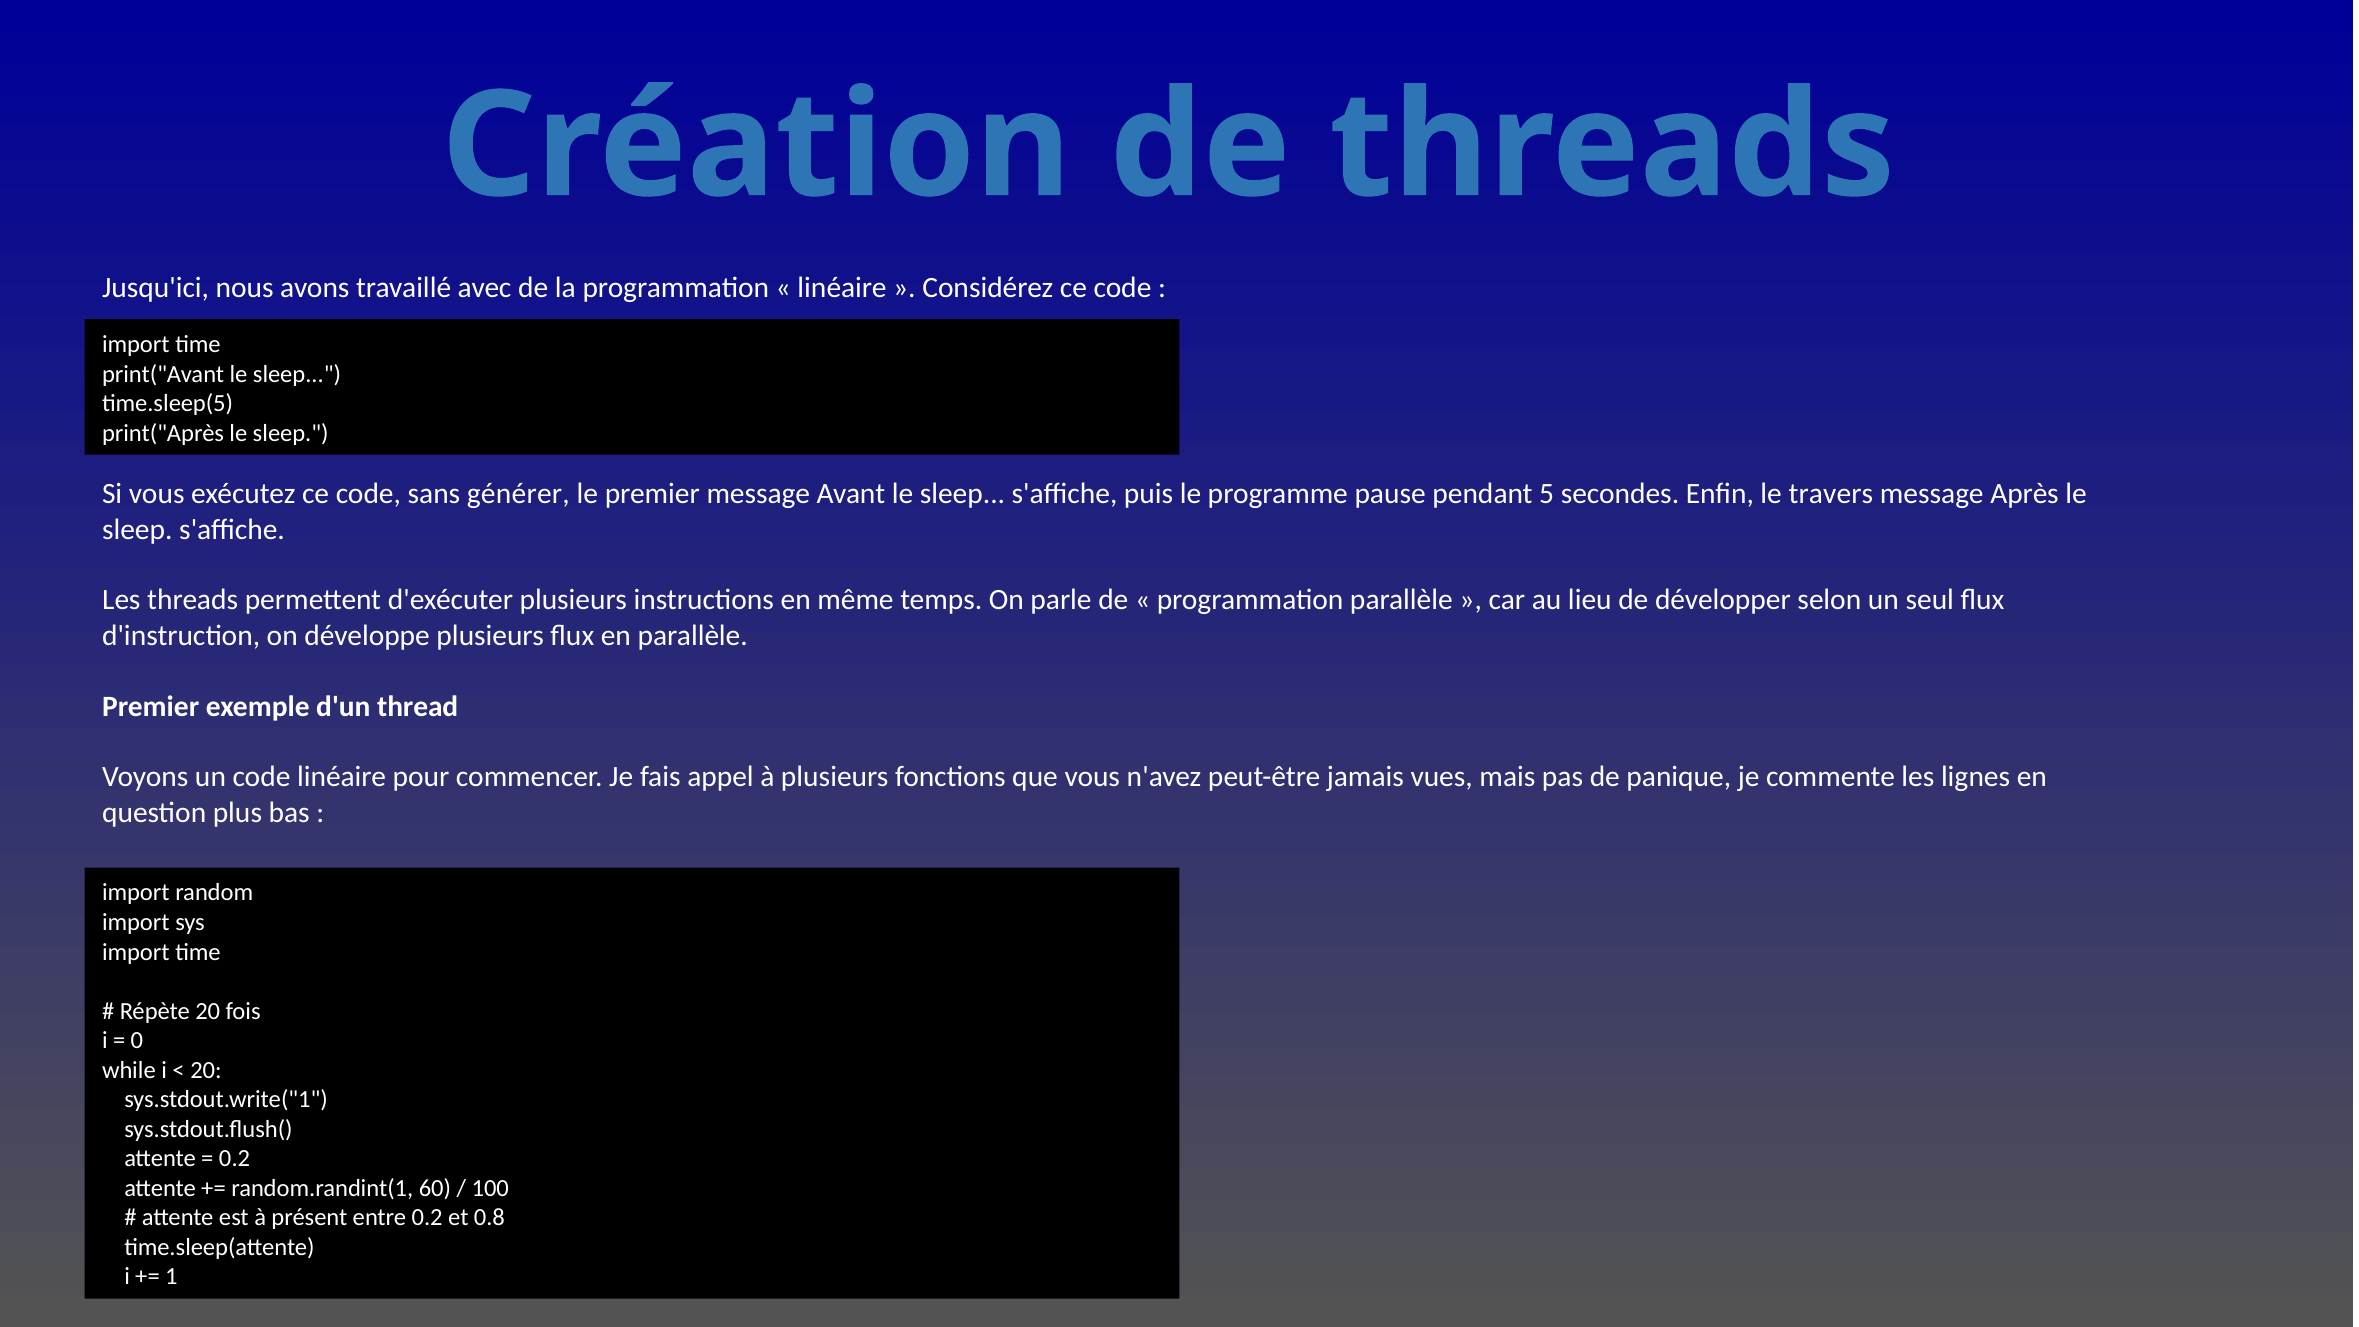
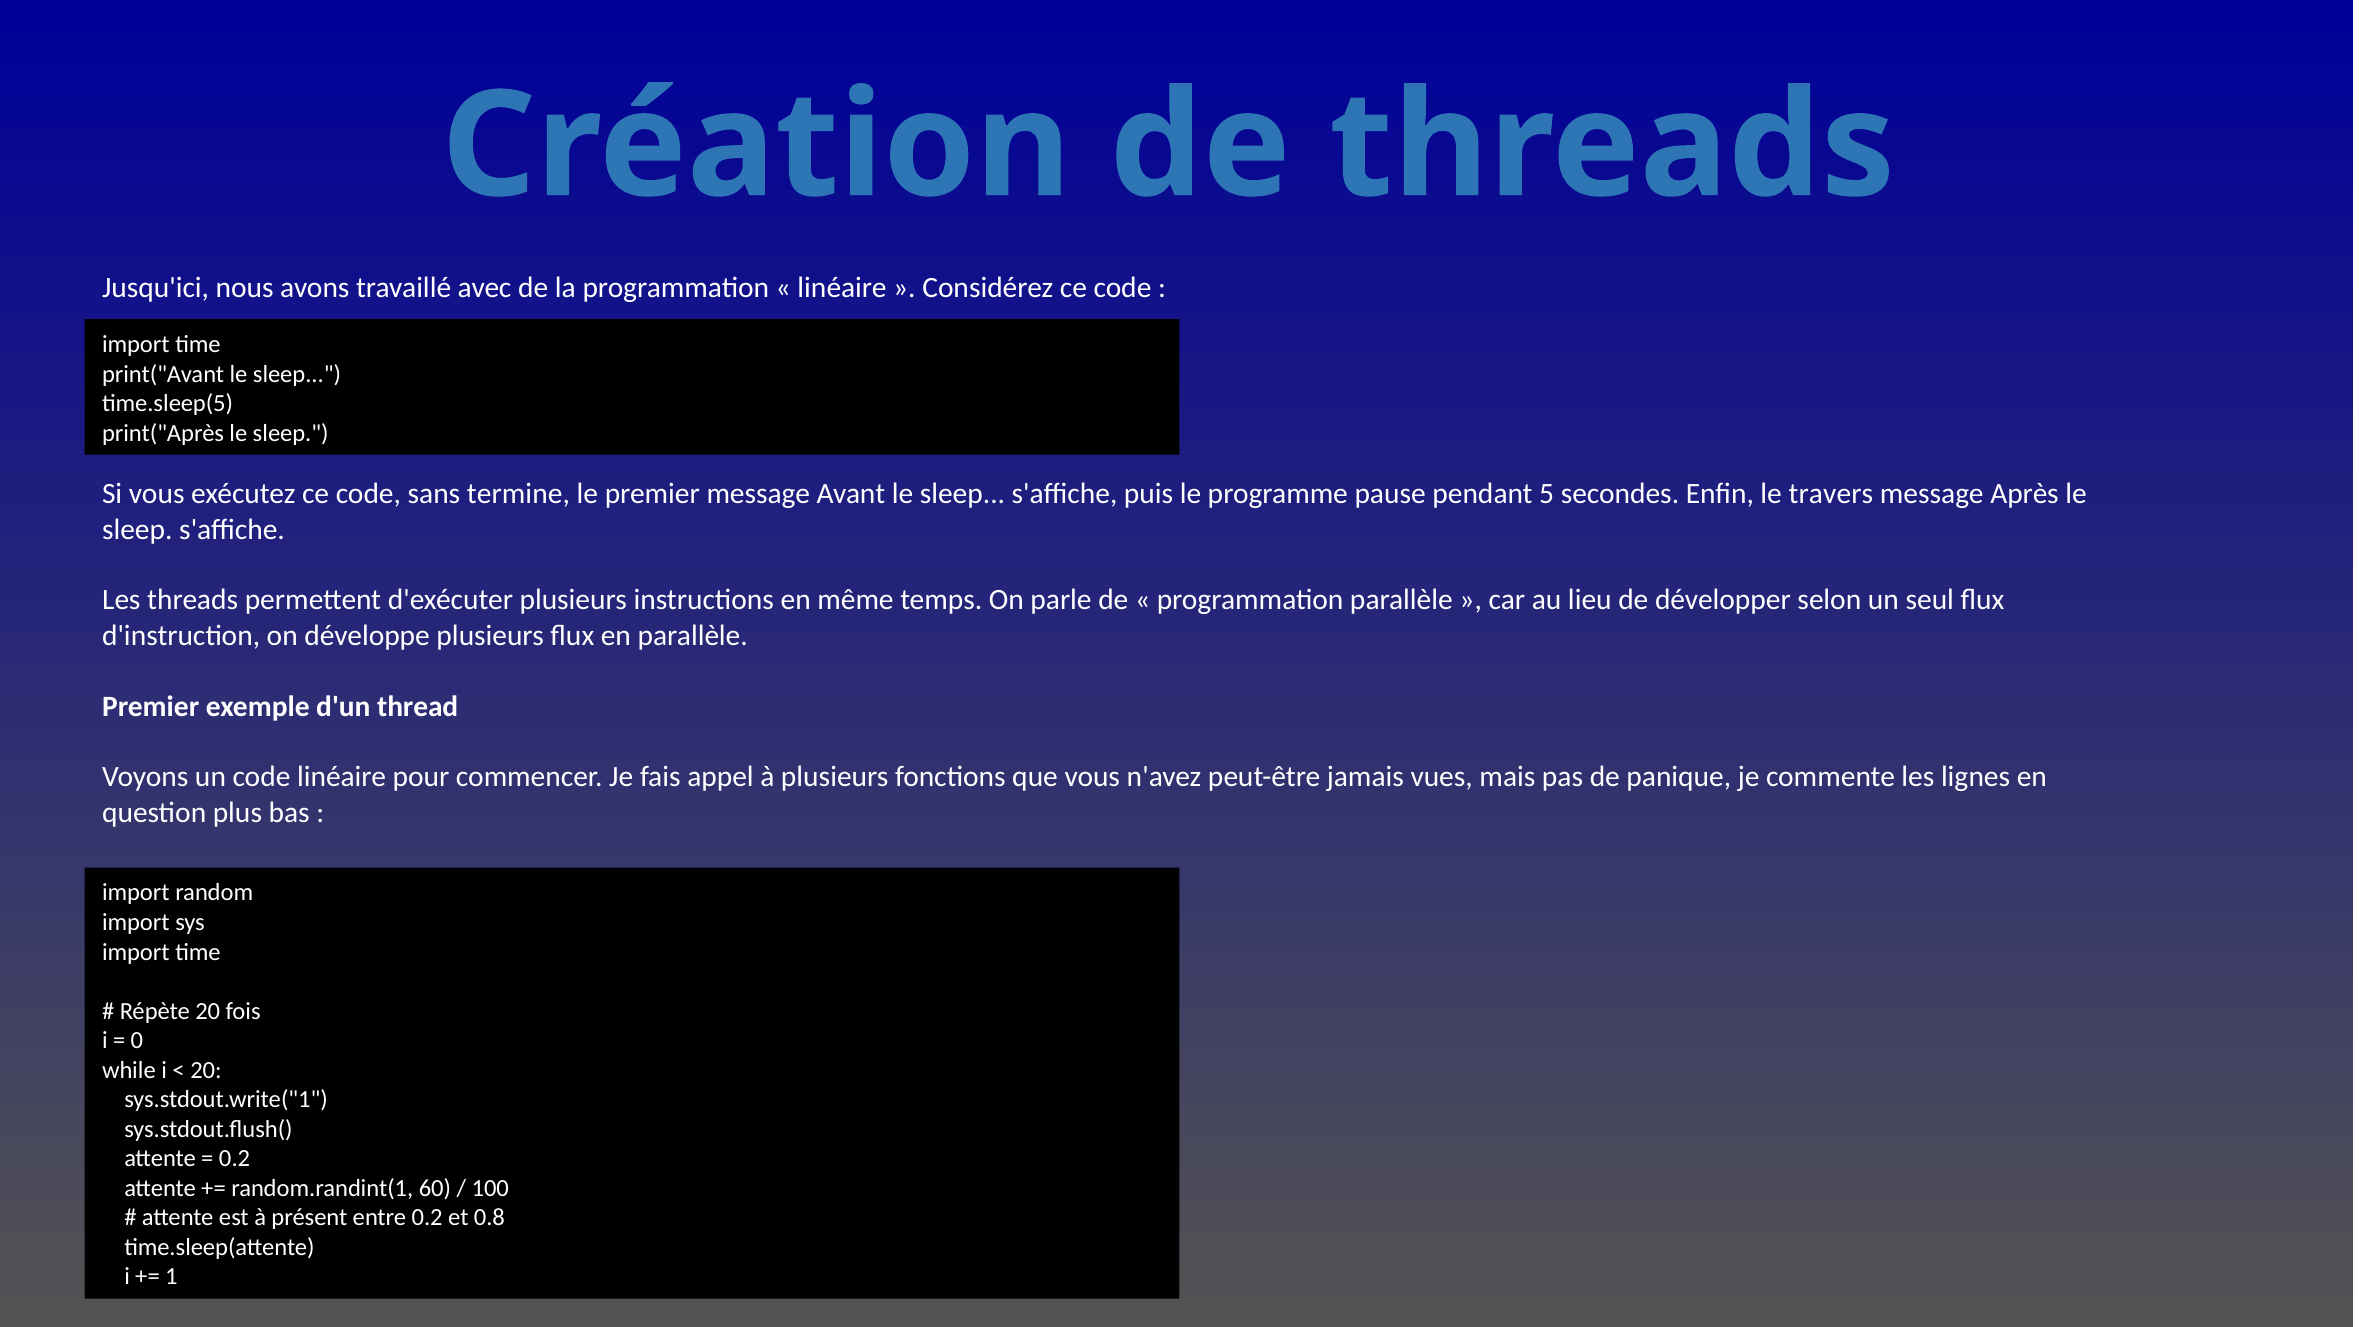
générer: générer -> termine (518, 494)
